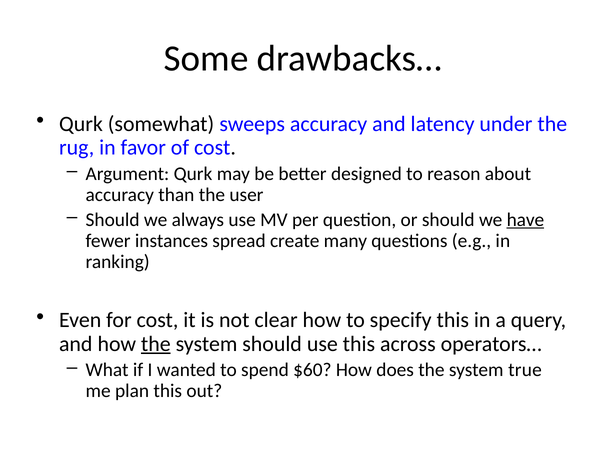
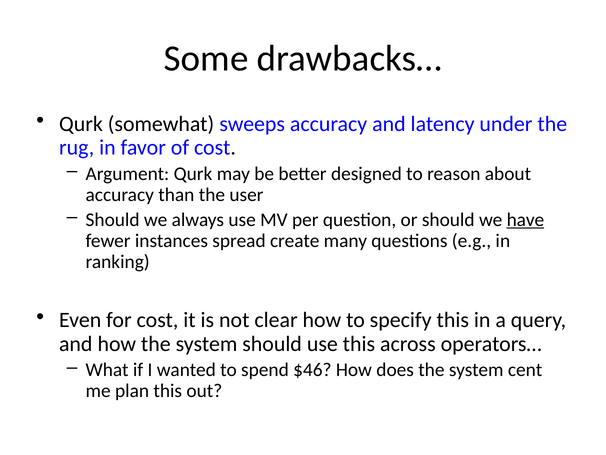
the underline: present -> none (156, 344)
$60: $60 -> $46 (312, 370)
true: true -> cent (525, 370)
